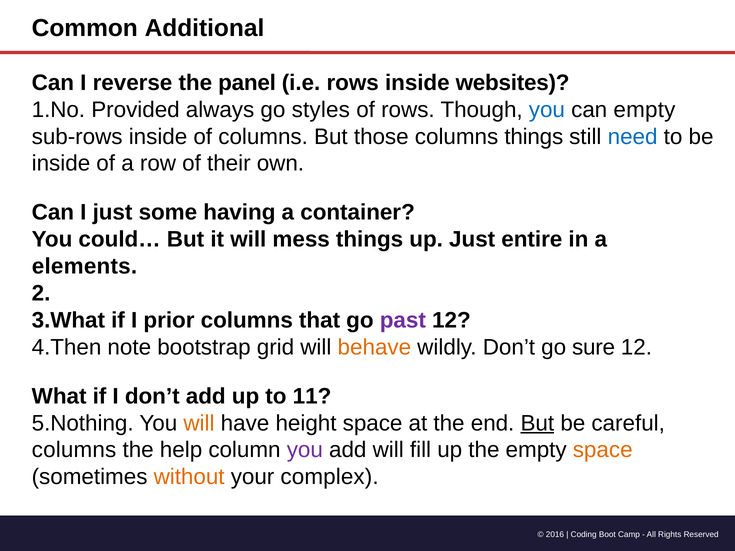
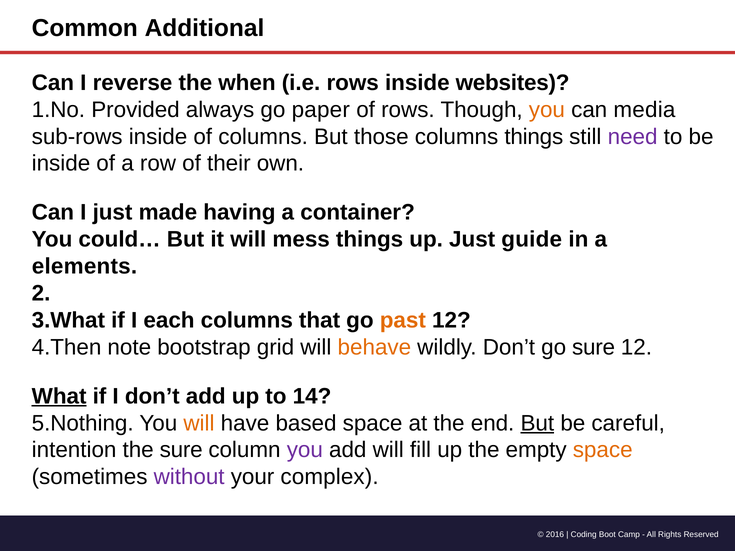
panel: panel -> when (247, 83)
styles: styles -> paper (321, 110)
you colour: blue -> orange (547, 110)
can empty: empty -> media (644, 110)
need colour: blue -> purple (633, 137)
some: some -> made (168, 213)
entire: entire -> guide (532, 240)
prior: prior -> each (169, 320)
past colour: purple -> orange (403, 320)
What underline: none -> present (59, 396)
11: 11 -> 14 (312, 396)
height: height -> based (306, 423)
columns: columns -> intention (74, 450)
the help: help -> sure (181, 450)
without colour: orange -> purple (189, 477)
